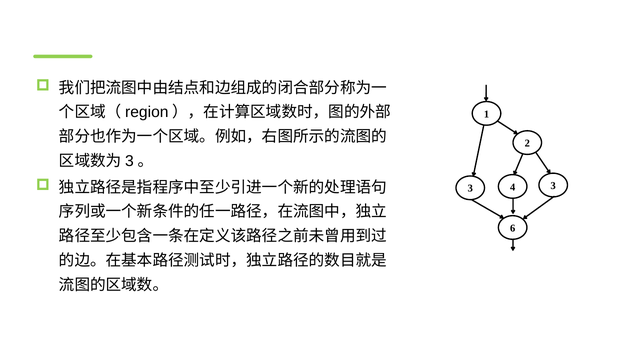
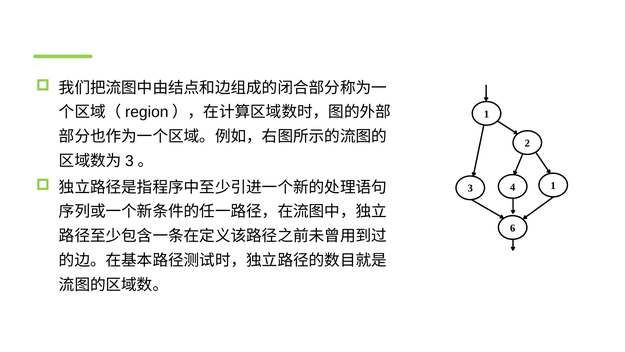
4 3: 3 -> 1 (553, 186)
